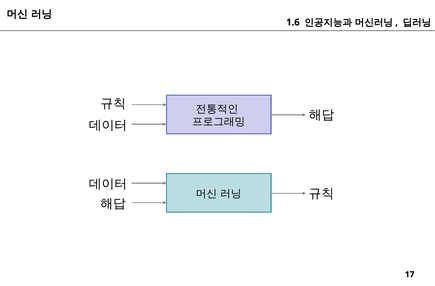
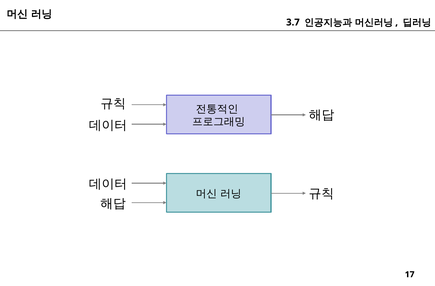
1.6: 1.6 -> 3.7 (293, 22)
